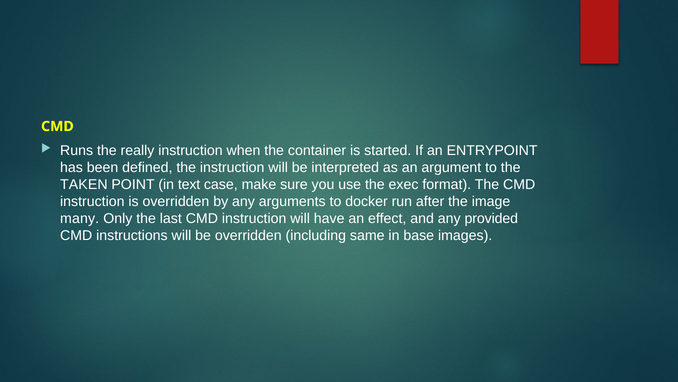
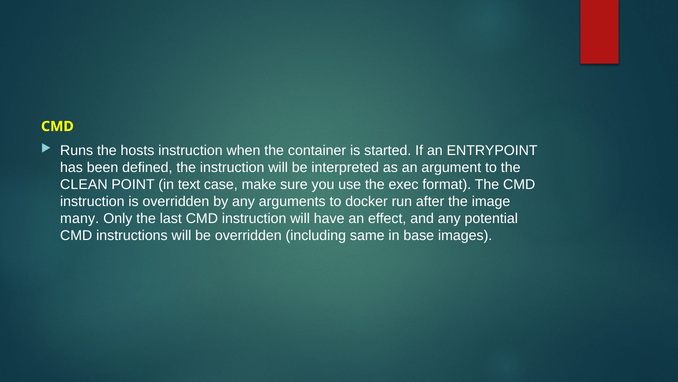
really: really -> hosts (137, 150)
TAKEN: TAKEN -> CLEAN (84, 184)
provided: provided -> potential (491, 218)
